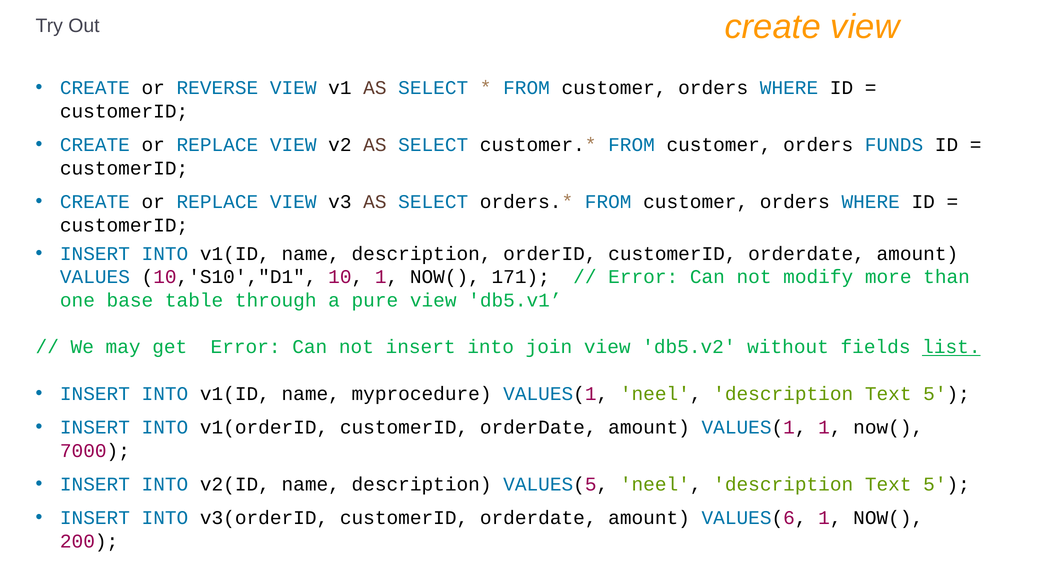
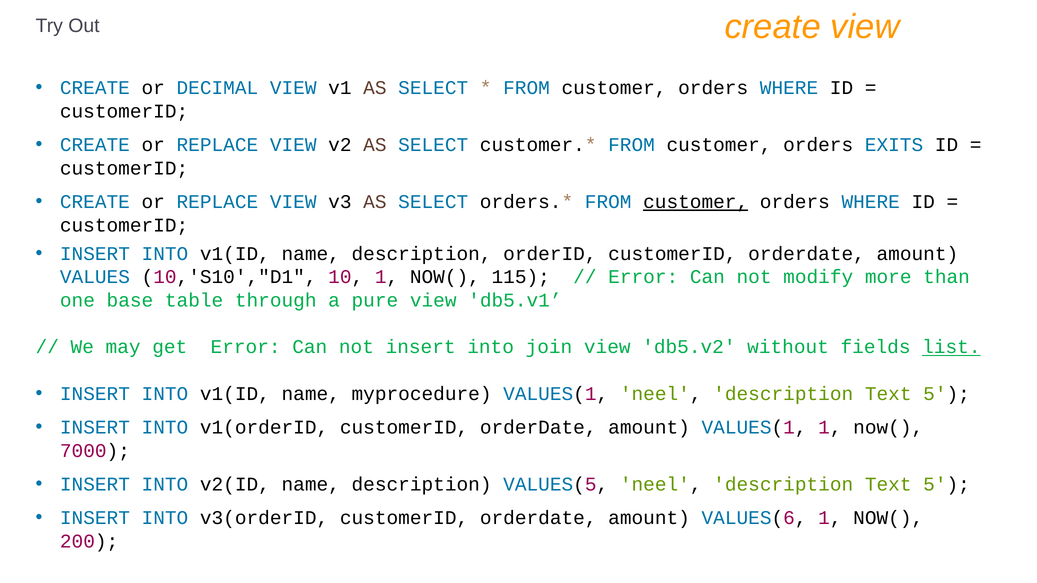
REVERSE: REVERSE -> DECIMAL (217, 88)
FUNDS: FUNDS -> EXITS (894, 145)
customer underline: none -> present (696, 202)
171: 171 -> 115 (521, 277)
